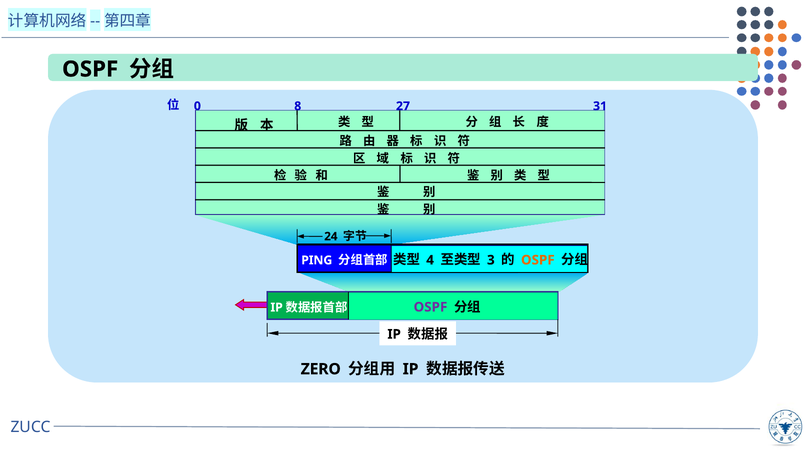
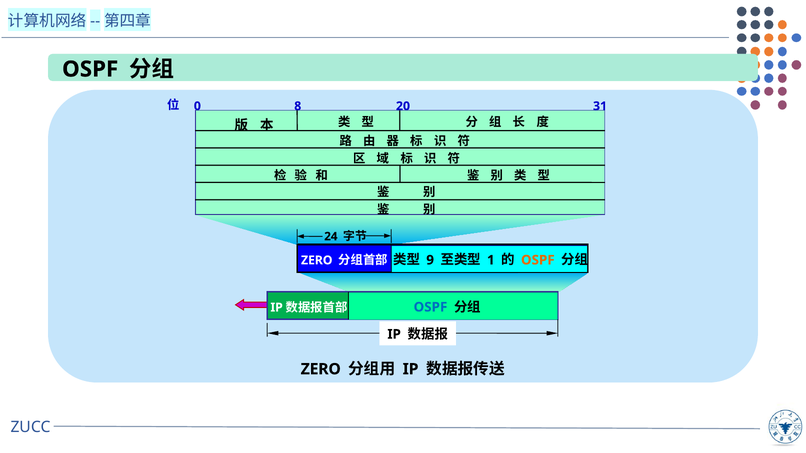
27: 27 -> 20 (403, 106)
4: 4 -> 9 (430, 260)
3: 3 -> 1 (491, 260)
PING: PING -> ZERO (317, 261)
OSPF colour: purple -> blue (430, 307)
